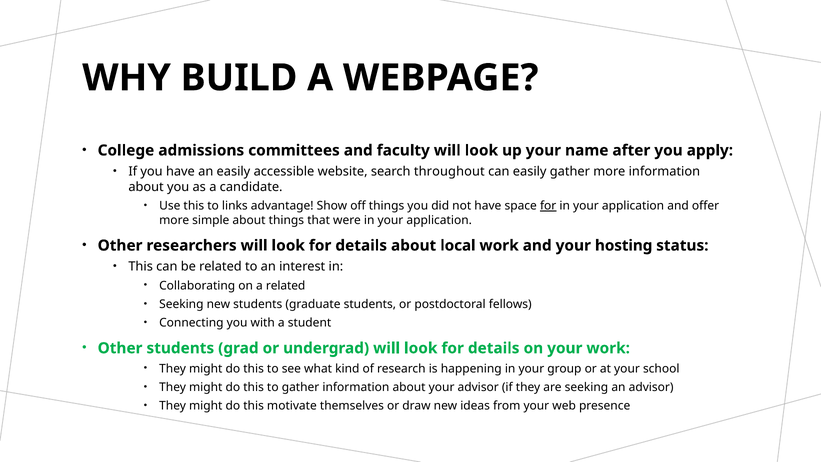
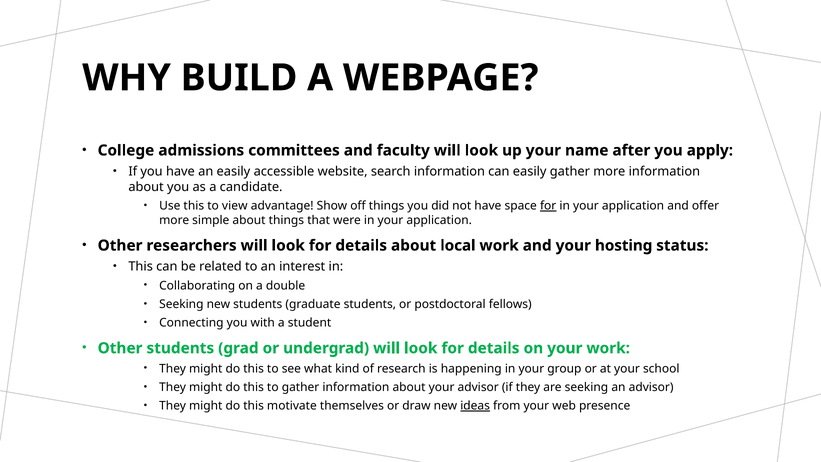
search throughout: throughout -> information (449, 171)
links: links -> view (235, 206)
a related: related -> double (286, 286)
ideas underline: none -> present (475, 406)
